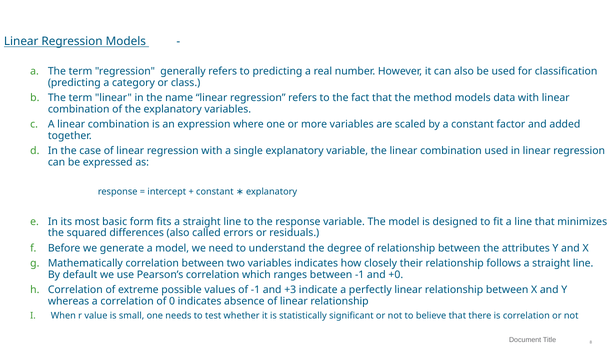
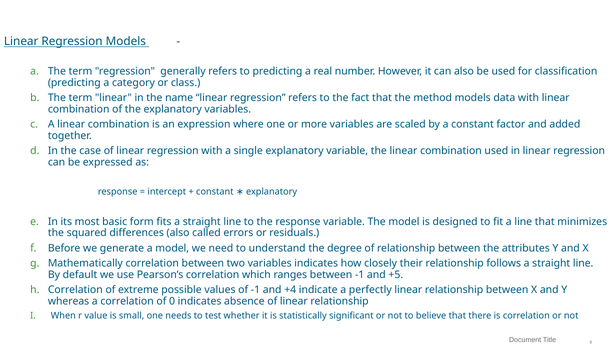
+0: +0 -> +5 (396, 275)
+3: +3 -> +4 (290, 290)
